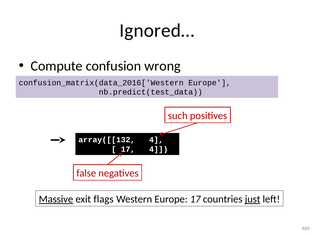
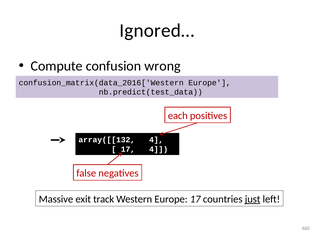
such: such -> each (178, 115)
Massive underline: present -> none (56, 199)
flags: flags -> track (104, 199)
